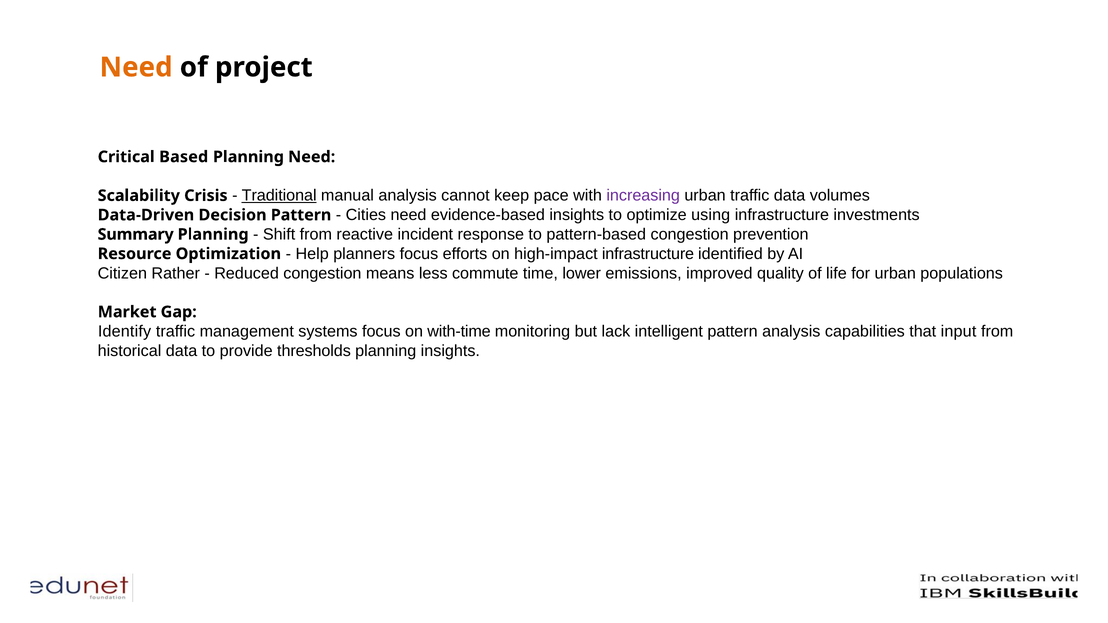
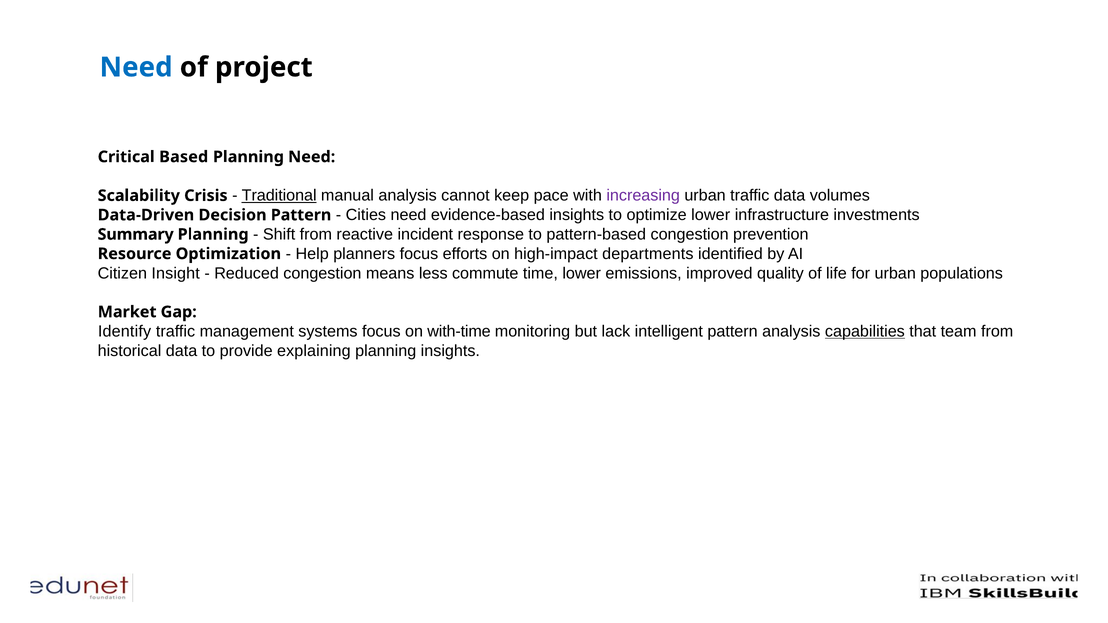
Need colour: orange -> blue (136, 67)
optimize using: using -> lower (711, 215)
high-impact infrastructure: infrastructure -> departments (648, 254)
Rather: Rather -> Insight (176, 273)
capabilities underline: none -> present (865, 331)
input: input -> team (959, 331)
thresholds: thresholds -> explaining (314, 351)
